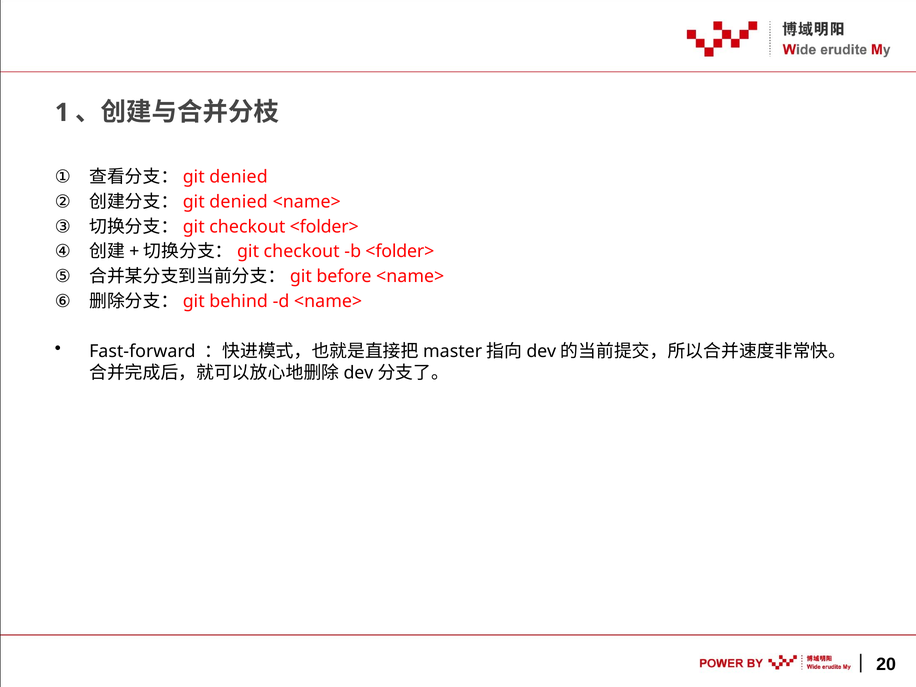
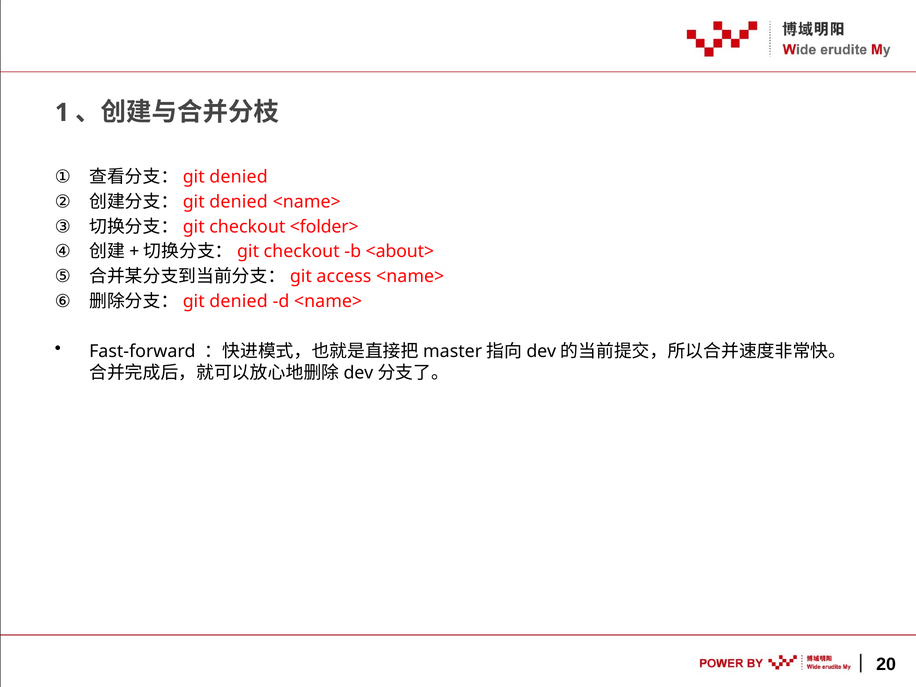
b <folder>: <folder> -> <about> (400, 252)
before: before -> access (344, 277)
behind: behind -> denied (239, 302)
